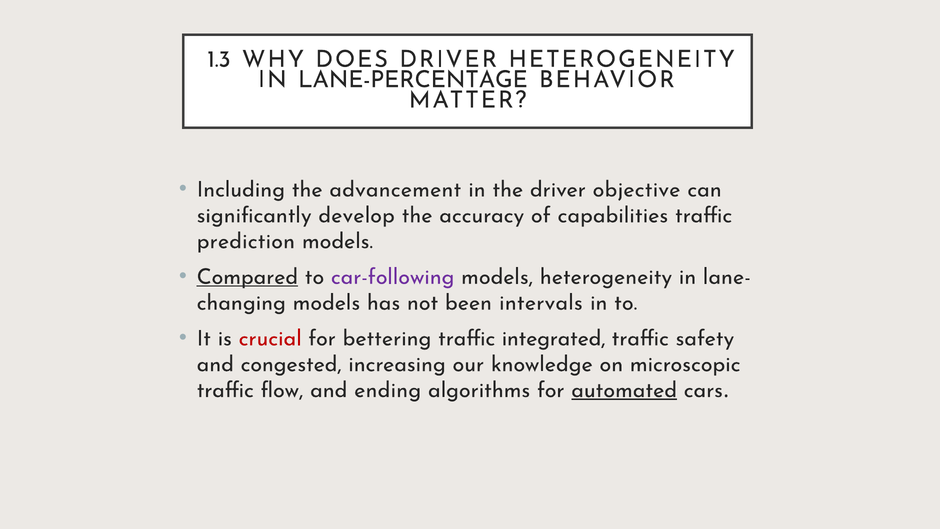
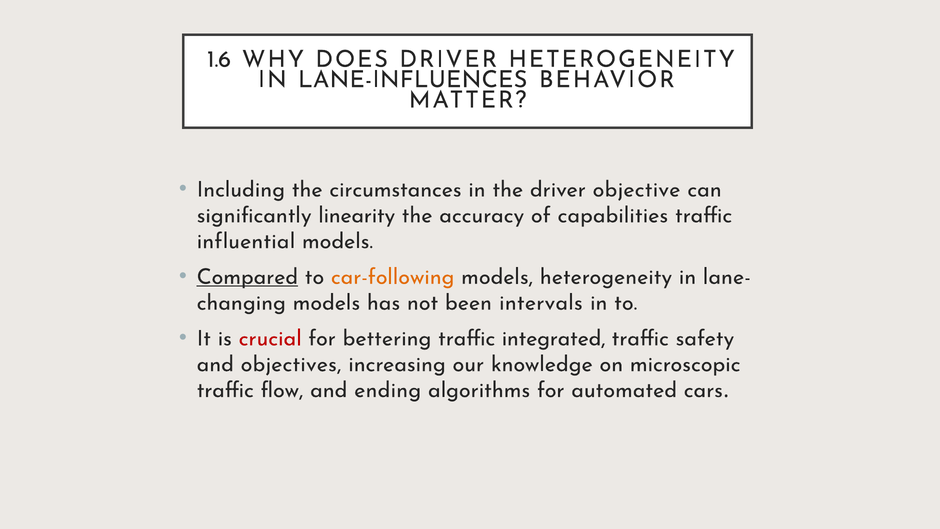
1.3: 1.3 -> 1.6 (219, 59)
LANE-PERCENTAGE: LANE-PERCENTAGE -> LANE-INFLUENCES (413, 79)
advancement: advancement -> circumstances (395, 189)
develop: develop -> linearity (357, 215)
prediction: prediction -> influential (246, 241)
car-following colour: purple -> orange (393, 277)
congested: congested -> objectives (291, 364)
automated underline: present -> none (624, 390)
